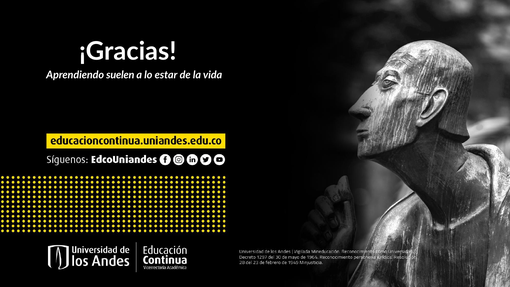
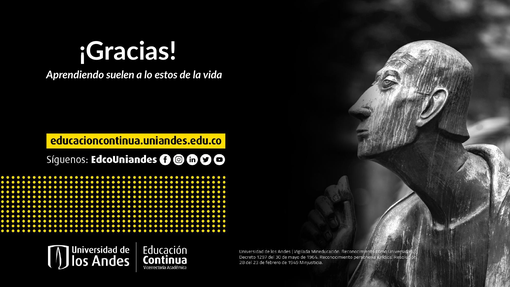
estar: estar -> estos (166, 75)
